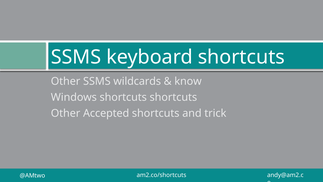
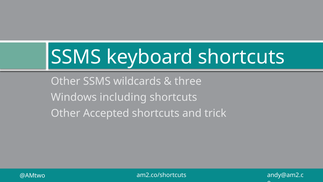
know: know -> three (188, 81)
Windows shortcuts: shortcuts -> including (123, 97)
